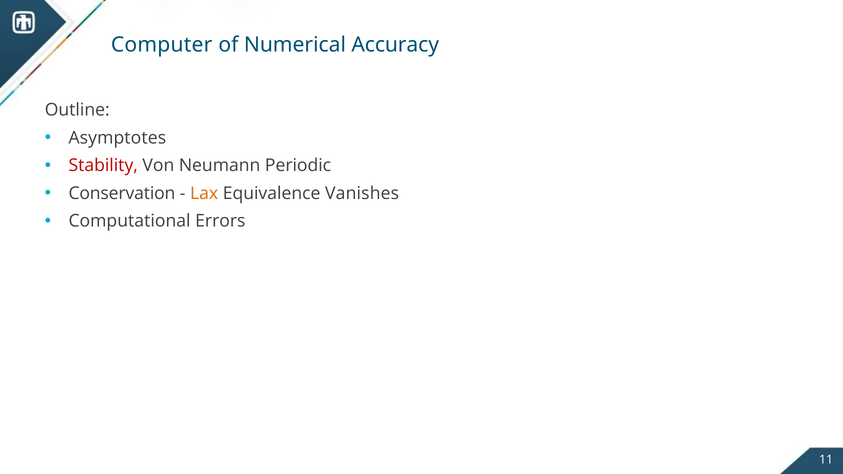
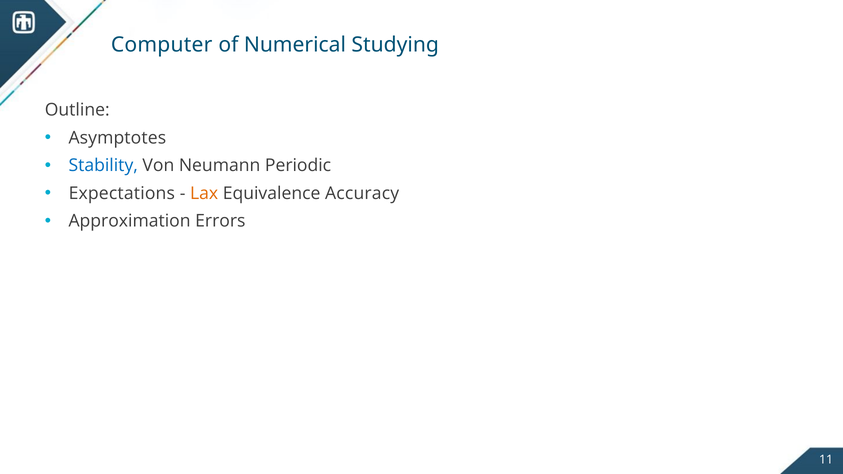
Accuracy: Accuracy -> Studying (395, 45)
Stability colour: red -> blue (103, 166)
Conservation: Conservation -> Expectations (122, 193)
Vanishes: Vanishes -> Accuracy (362, 193)
Computational: Computational -> Approximation (130, 221)
